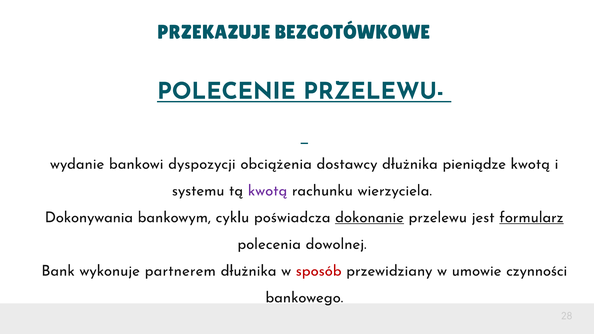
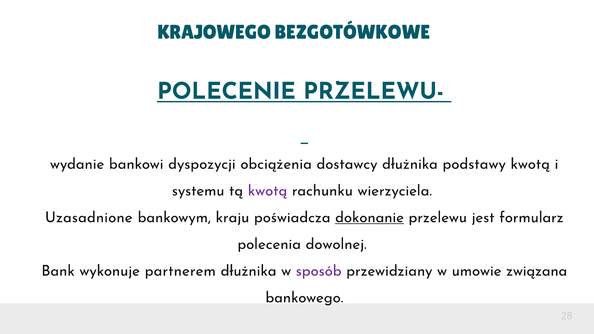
PRZEKAZUJE: PRZEKAZUJE -> KRAJOWEGO (214, 32)
pieniądze: pieniądze -> podstawy (474, 164)
Dokonywania: Dokonywania -> Uzasadnione (89, 217)
cyklu: cyklu -> kraju (232, 217)
formularz underline: present -> none (531, 217)
sposób colour: red -> purple (319, 271)
czynności: czynności -> związana (537, 271)
